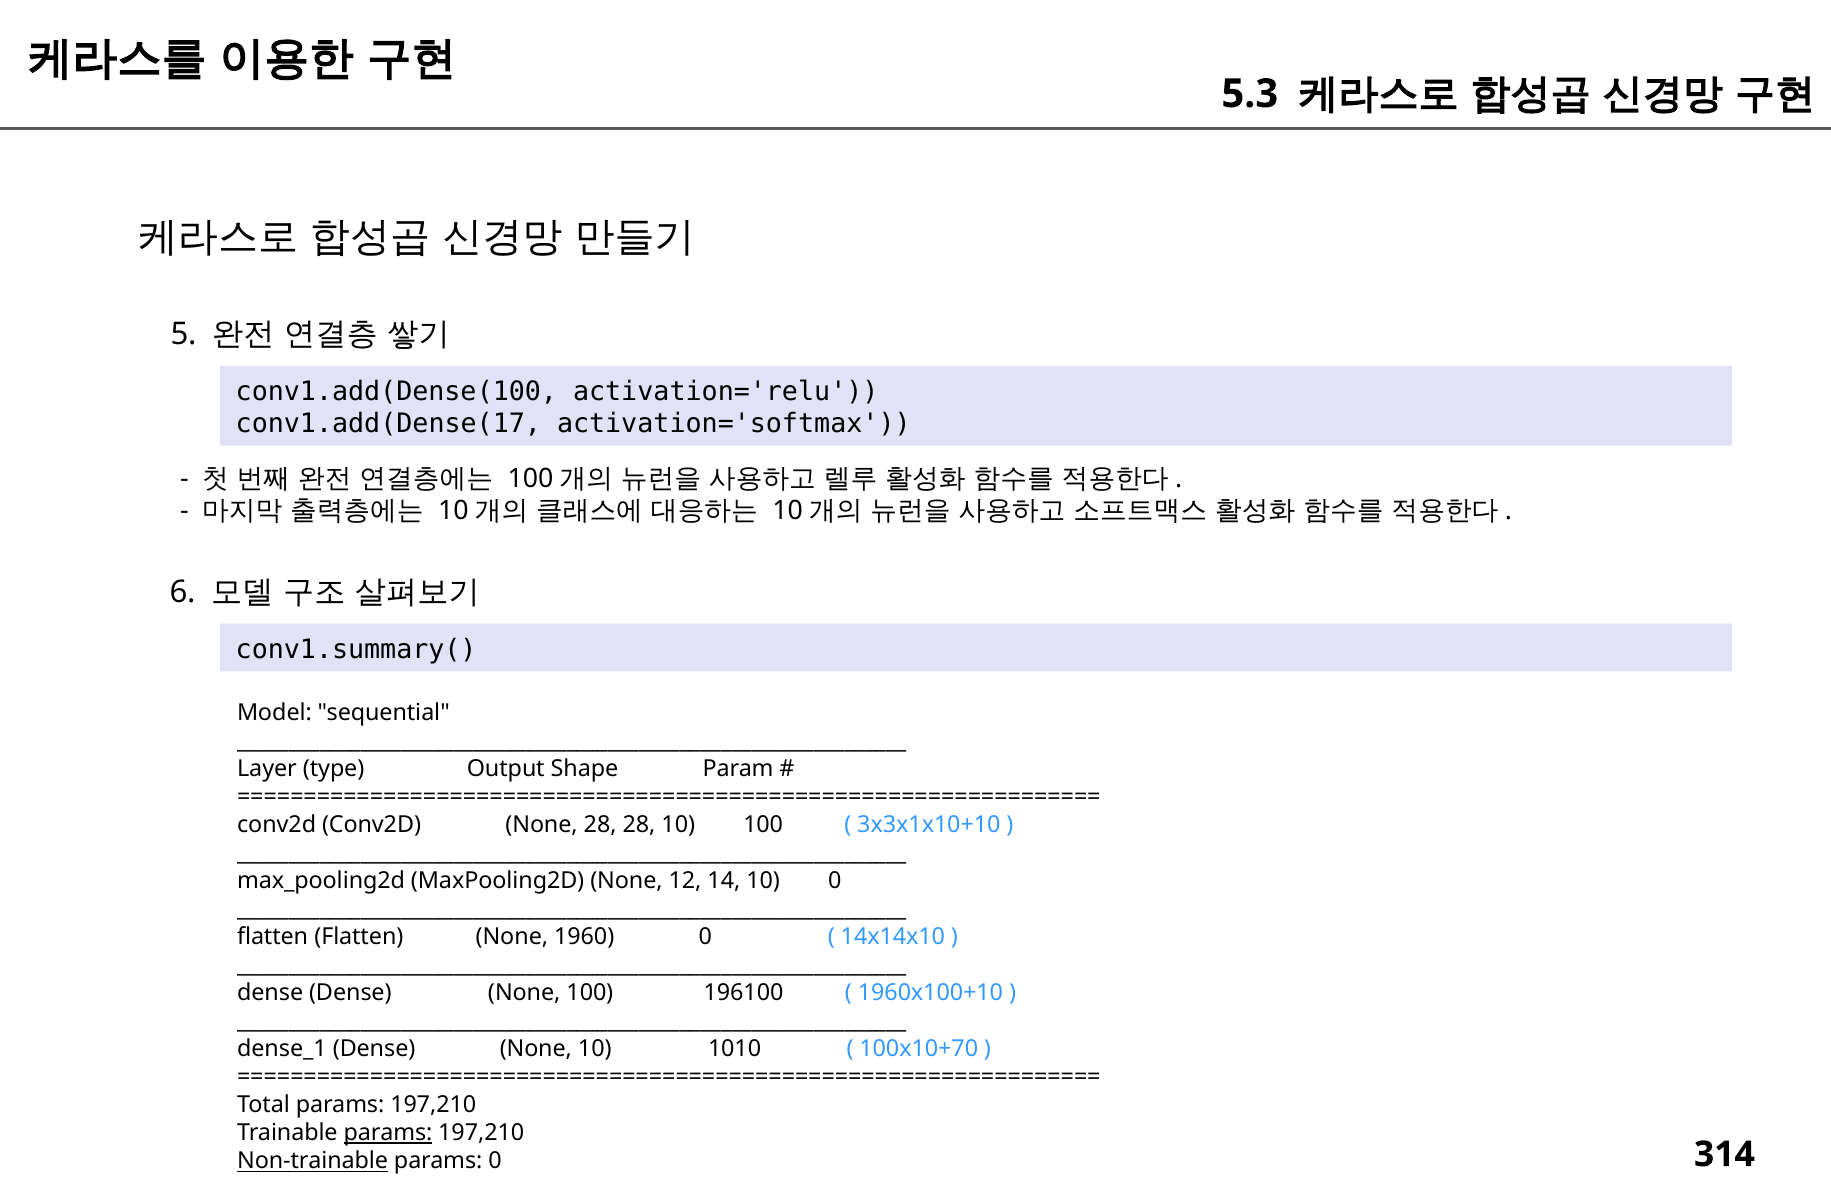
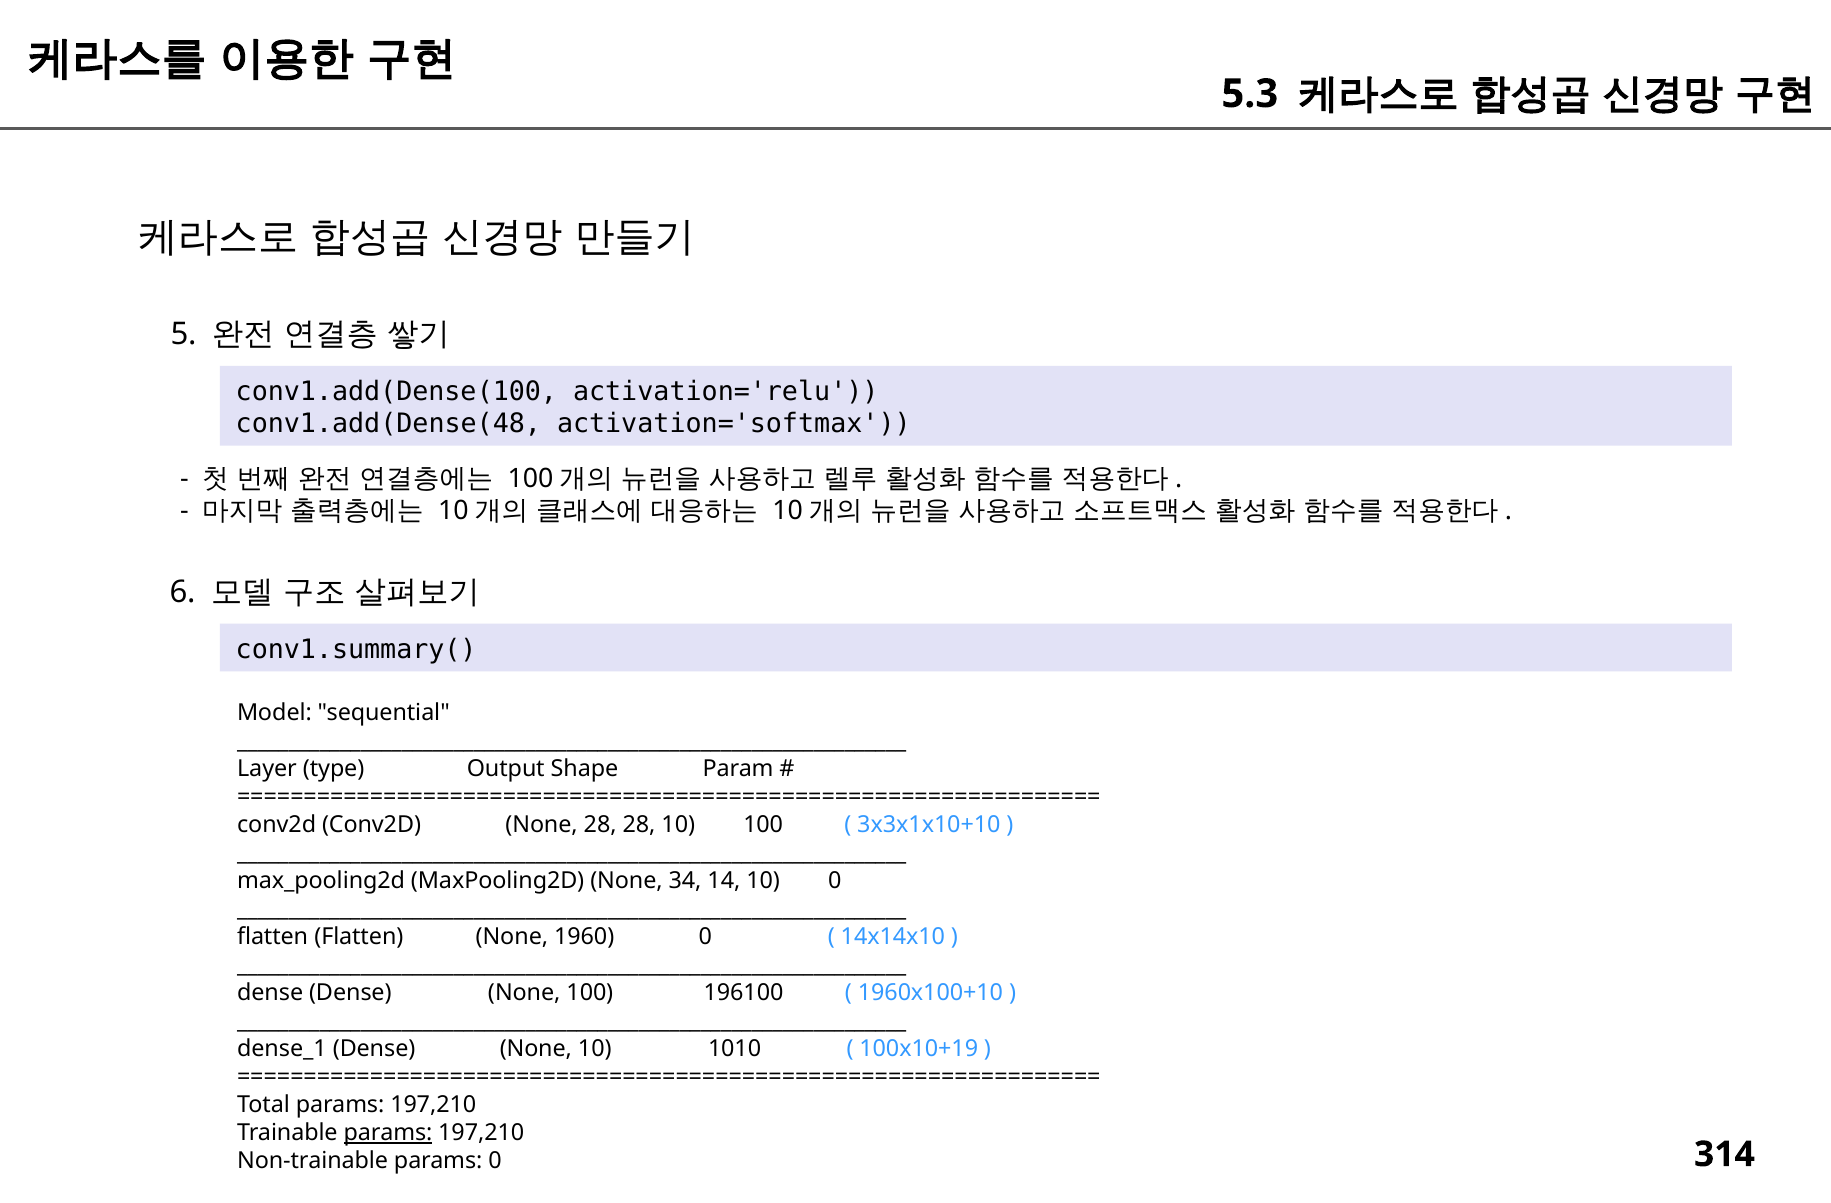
conv1.add(Dense(17: conv1.add(Dense(17 -> conv1.add(Dense(48 (388, 424)
12: 12 -> 34 (685, 881)
100x10+70: 100x10+70 -> 100x10+19 (919, 1049)
Non-trainable underline: present -> none (313, 1161)
